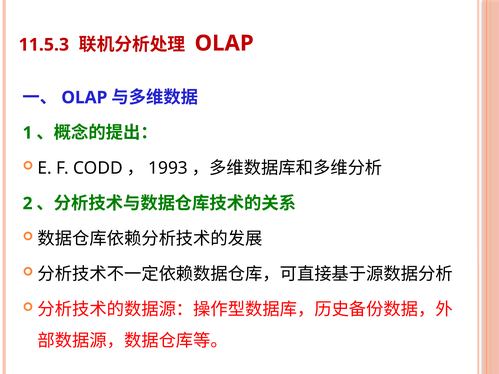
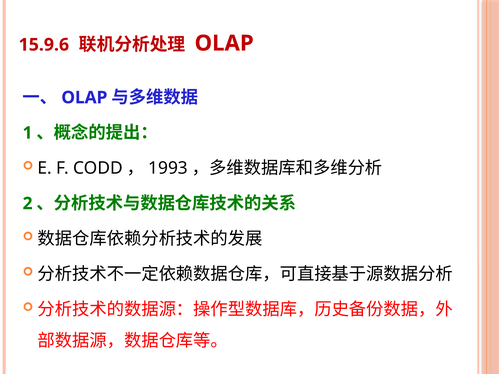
11.5.3: 11.5.3 -> 15.9.6 (44, 45)
